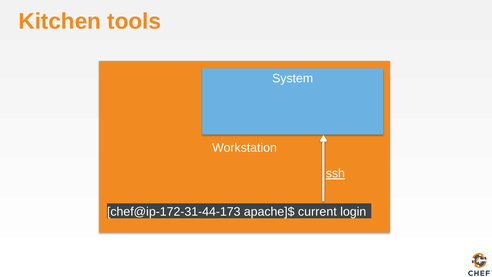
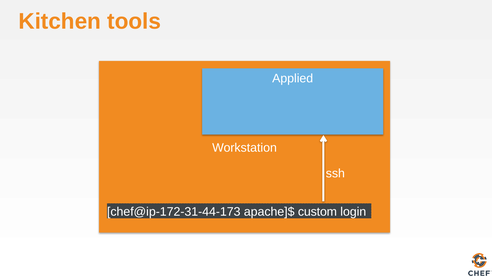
System: System -> Applied (293, 78)
ssh underline: present -> none (335, 173)
current: current -> custom (317, 212)
